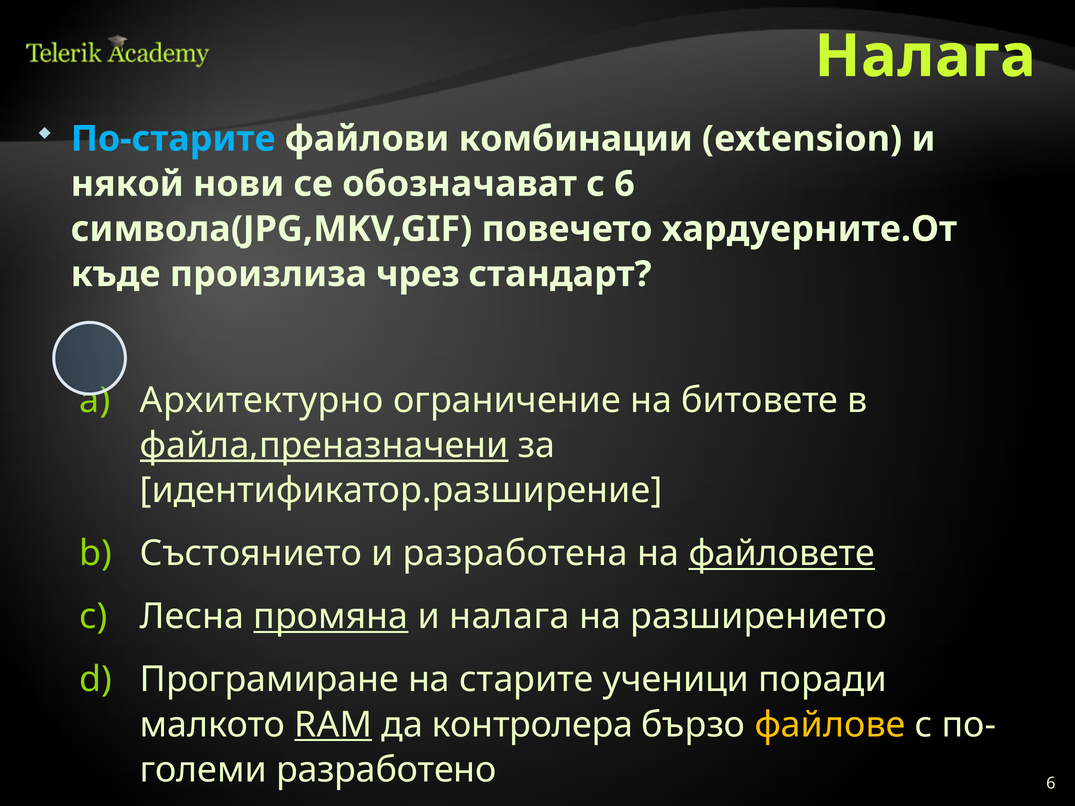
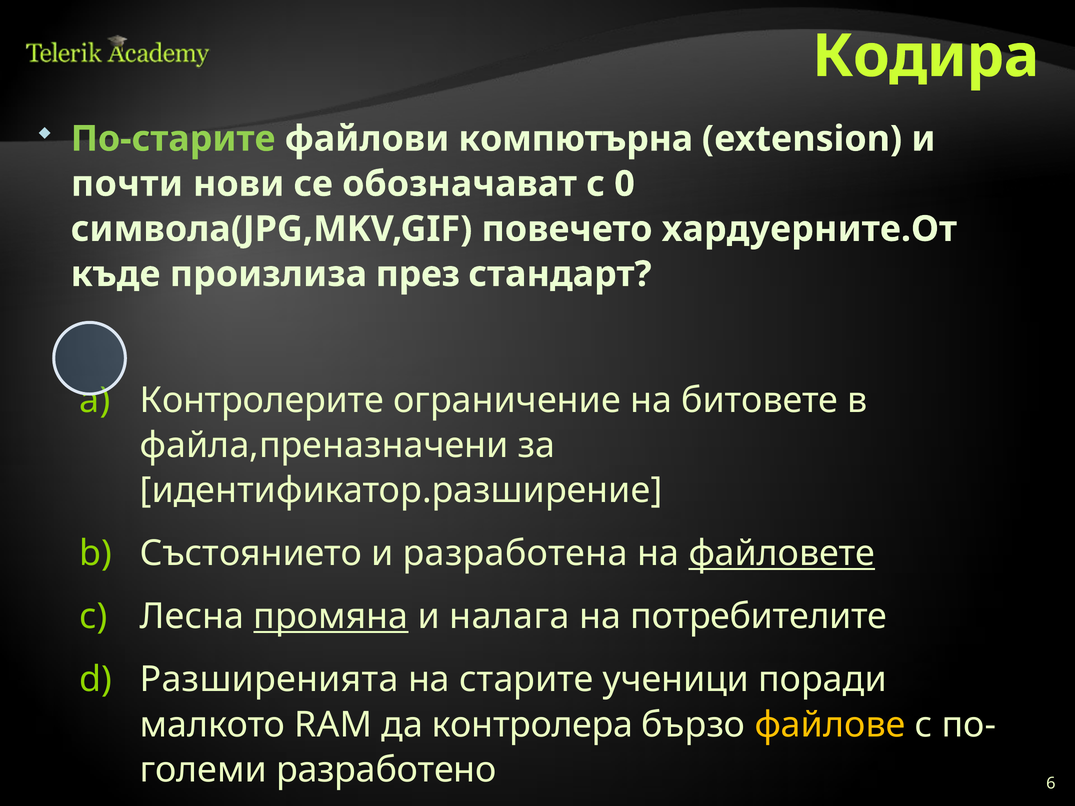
Налага: Налага -> Кодира (926, 56)
По-старите colour: light blue -> light green (173, 139)
комбинации: комбинации -> компютърна (576, 139)
някой: някой -> почти (127, 184)
с 6: 6 -> 0 (625, 184)
произлиза чрез: чрез -> през (418, 274)
Архитектурно: Архитектурно -> Контролерите (262, 400)
файла,преназначени underline: present -> none (324, 446)
разширението: разширението -> потребителите (759, 617)
Програмиране: Програмиране -> Разширенията (269, 680)
RAM underline: present -> none (333, 725)
